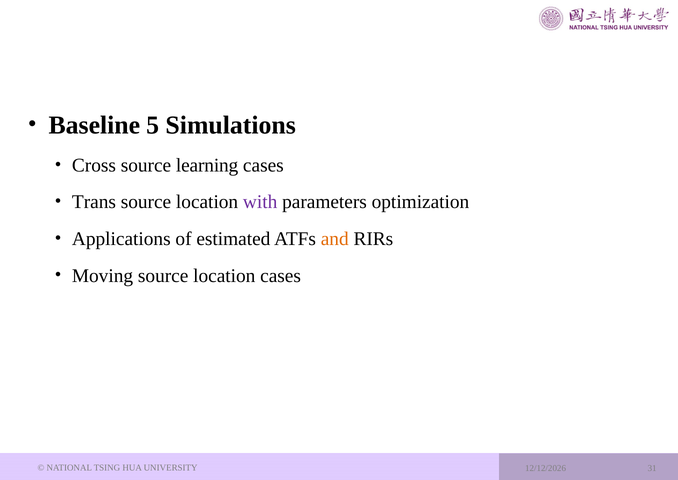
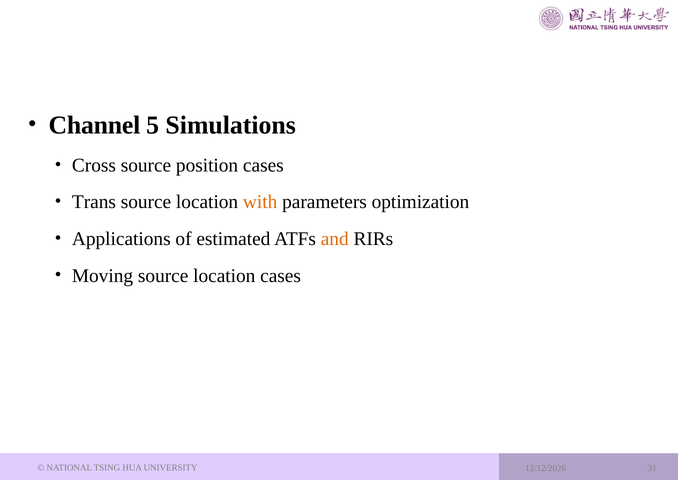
Baseline: Baseline -> Channel (94, 125)
learning: learning -> position (207, 165)
with colour: purple -> orange (260, 202)
